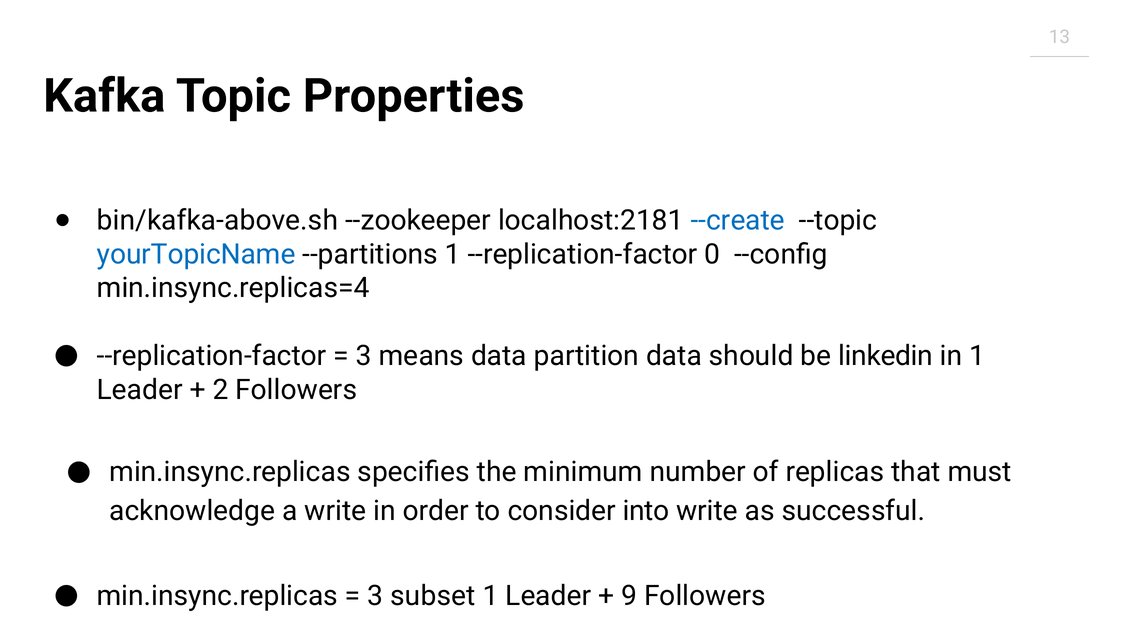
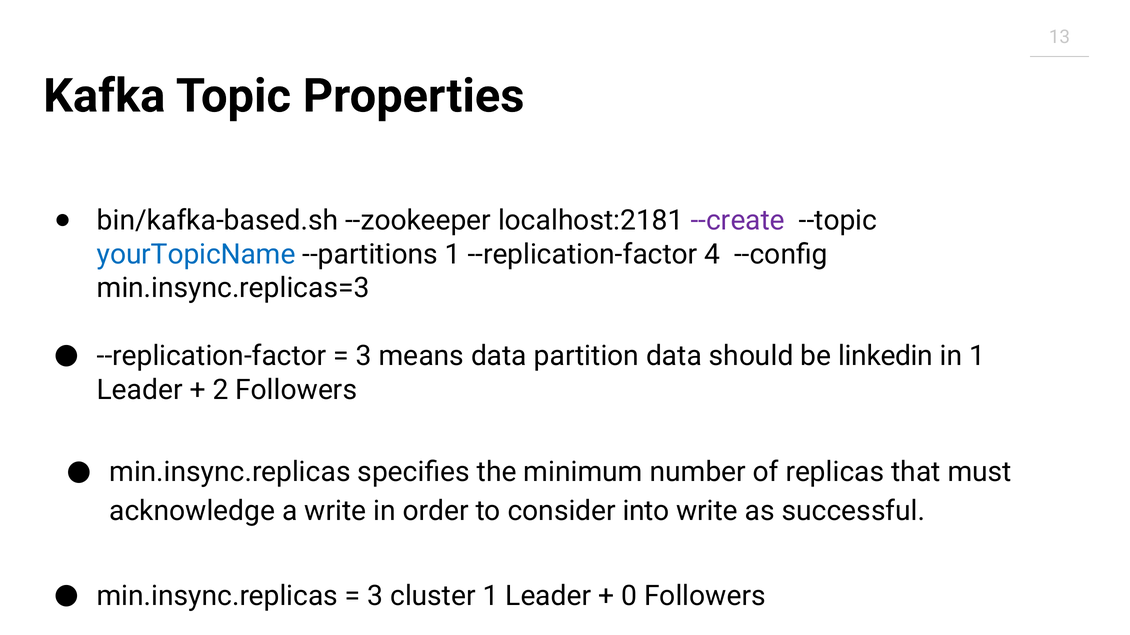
bin/kafka-above.sh: bin/kafka-above.sh -> bin/kafka-based.sh (218, 221)
--create colour: blue -> purple (738, 221)
0: 0 -> 4 (712, 254)
min.insync.replicas=4: min.insync.replicas=4 -> min.insync.replicas=3 (233, 288)
subset: subset -> cluster (433, 596)
9: 9 -> 0 (629, 596)
